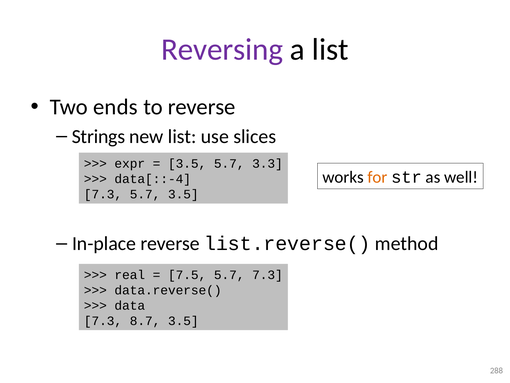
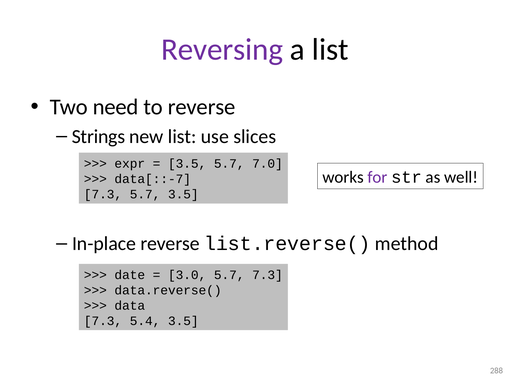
ends: ends -> need (116, 107)
3.3: 3.3 -> 7.0 (267, 163)
for colour: orange -> purple (377, 177)
data[::-4: data[::-4 -> data[::-7 (153, 179)
real: real -> date (130, 275)
7.5: 7.5 -> 3.0 (187, 275)
8.7: 8.7 -> 5.4 (145, 320)
